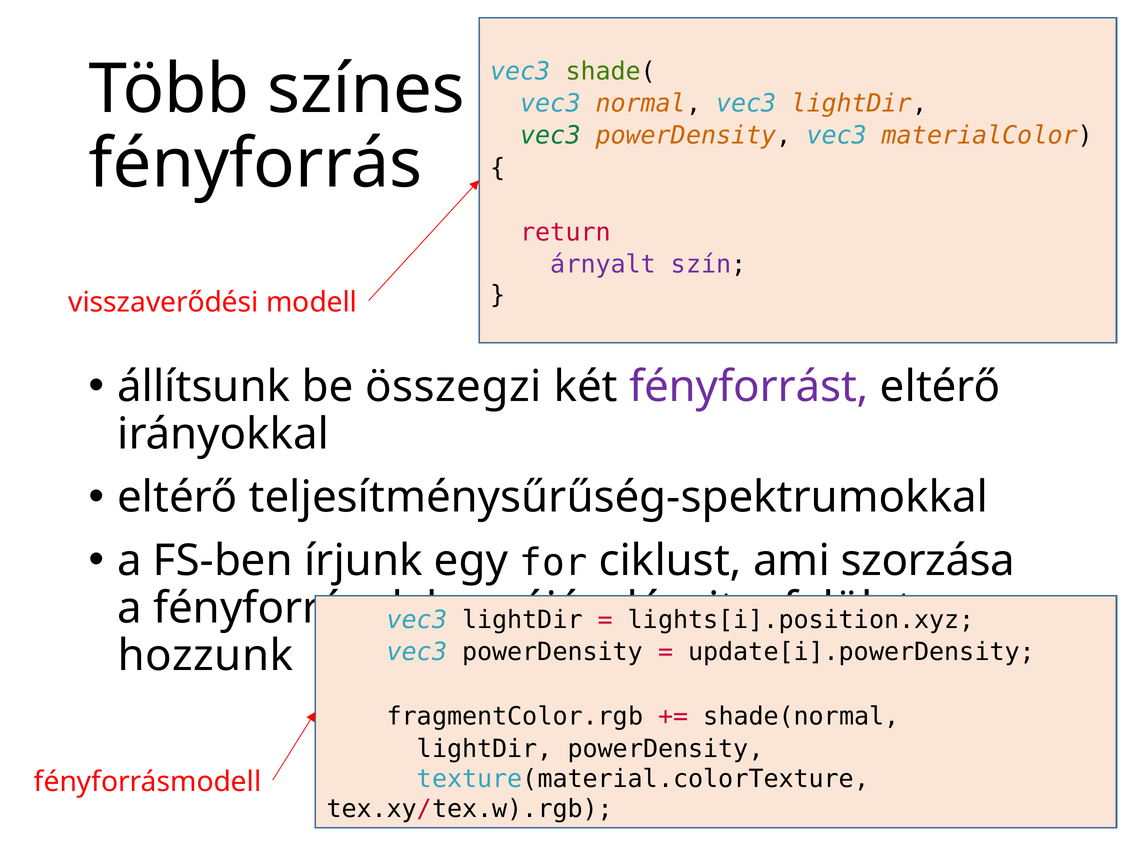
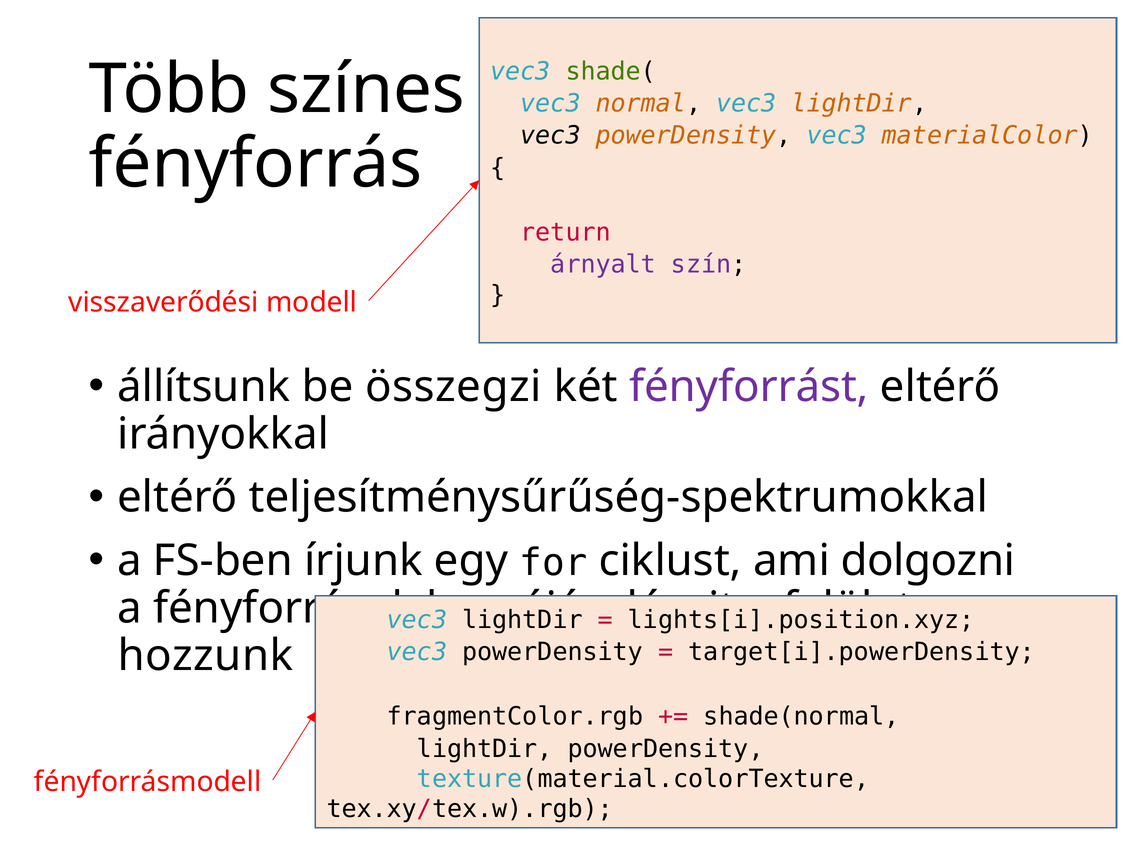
vec3 colour: green -> black (550, 136)
szorzása: szorzása -> dolgozni (928, 560)
update[i].powerDensity: update[i].powerDensity -> target[i].powerDensity (862, 652)
